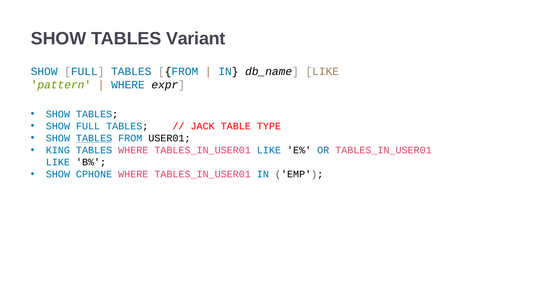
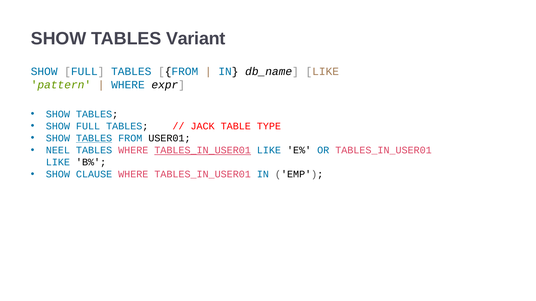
KING: KING -> NEEL (58, 150)
TABLES_IN_USER01 underline: none -> present (203, 150)
CPHONE: CPHONE -> CLAUSE (94, 175)
